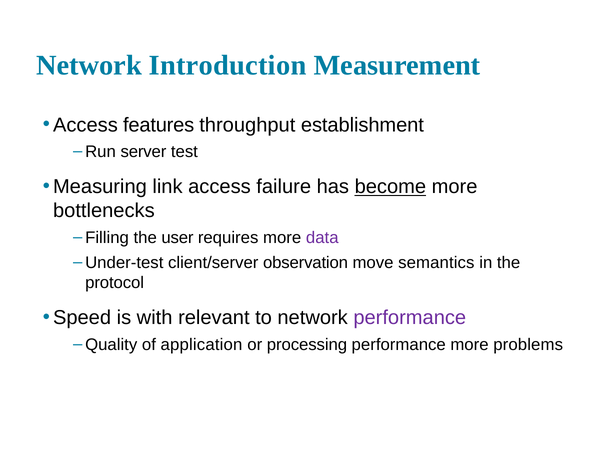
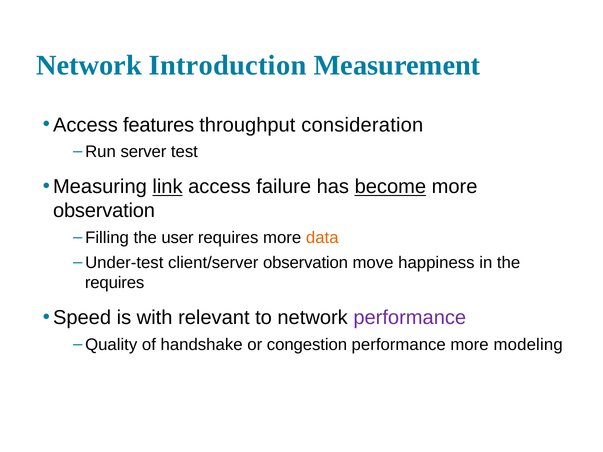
establishment: establishment -> consideration (362, 125)
link underline: none -> present (168, 187)
bottlenecks: bottlenecks -> observation (104, 211)
data colour: purple -> orange (322, 238)
semantics: semantics -> happiness (436, 263)
protocol: protocol -> requires (115, 283)
application: application -> handshake (202, 345)
processing: processing -> congestion (307, 345)
problems: problems -> modeling (528, 345)
